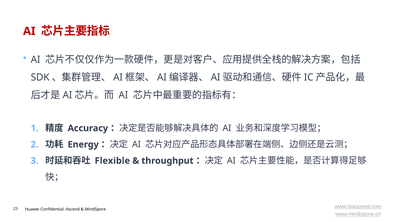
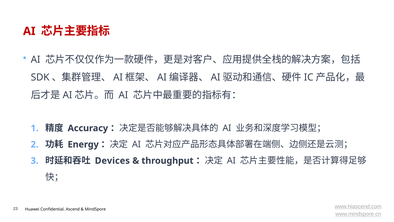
Flexible: Flexible -> Devices (112, 160)
